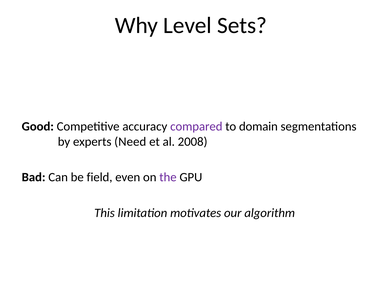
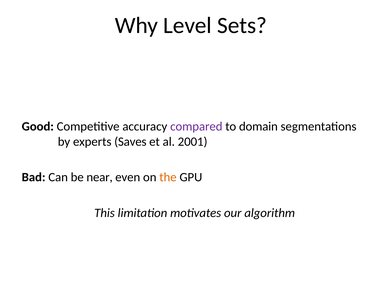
Need: Need -> Saves (130, 142)
2008: 2008 -> 2001 (193, 142)
field: field -> near (100, 178)
the colour: purple -> orange (168, 178)
